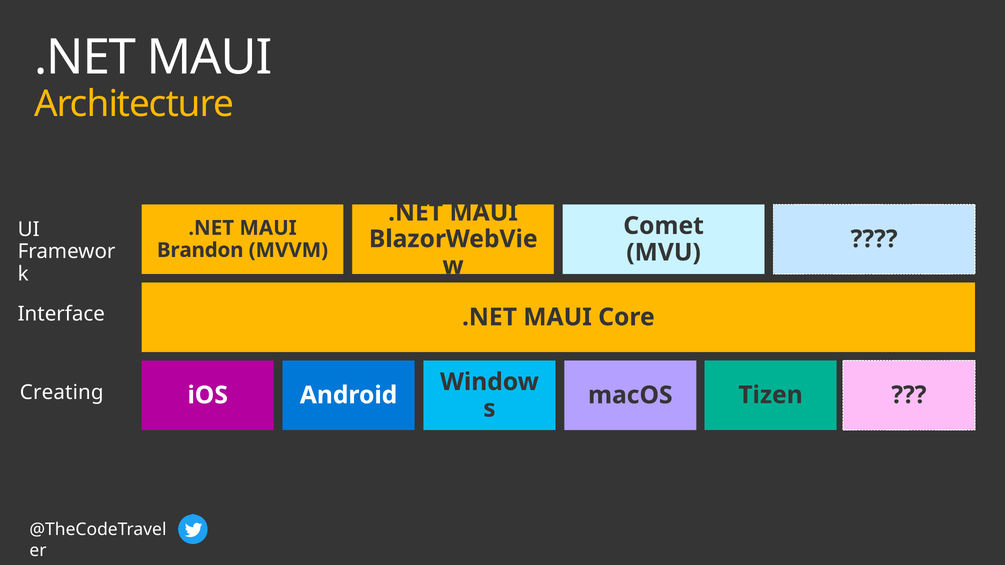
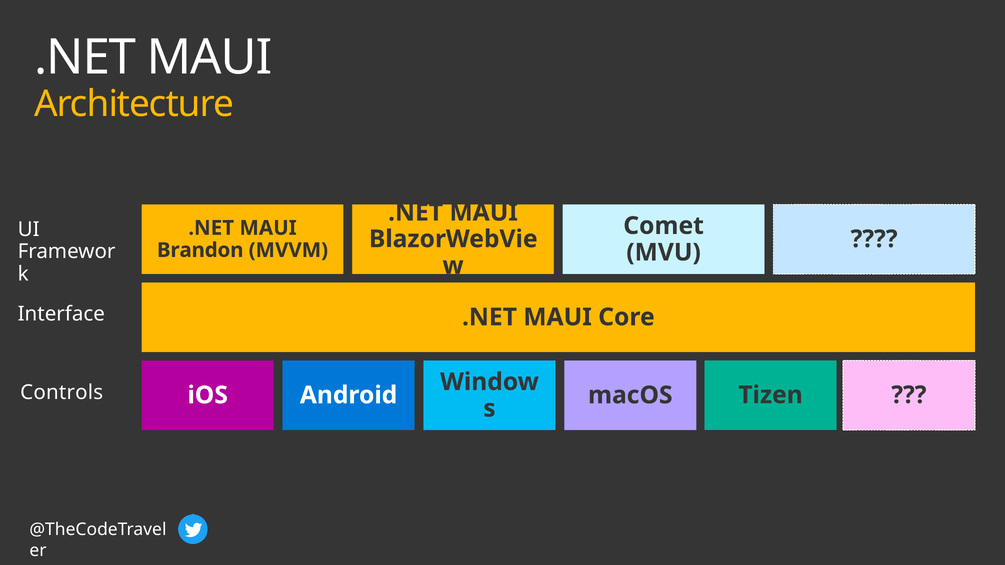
Creating: Creating -> Controls (62, 393)
